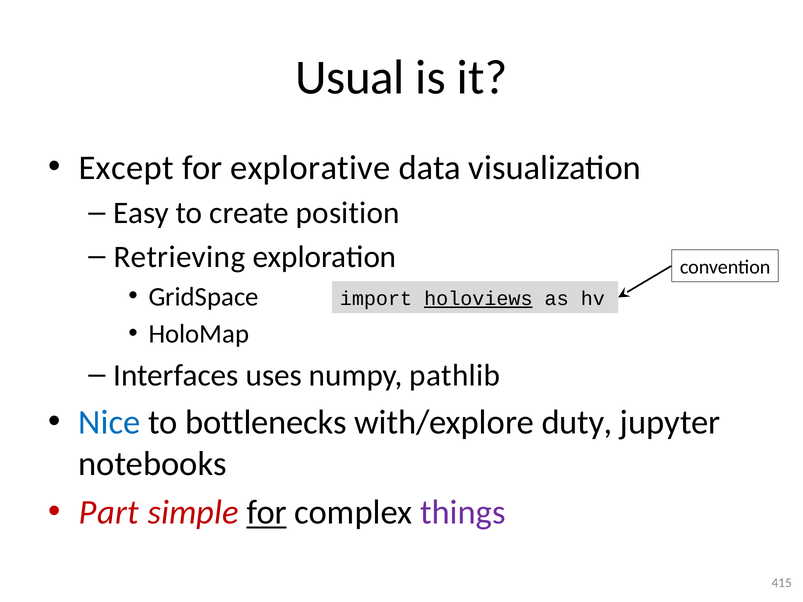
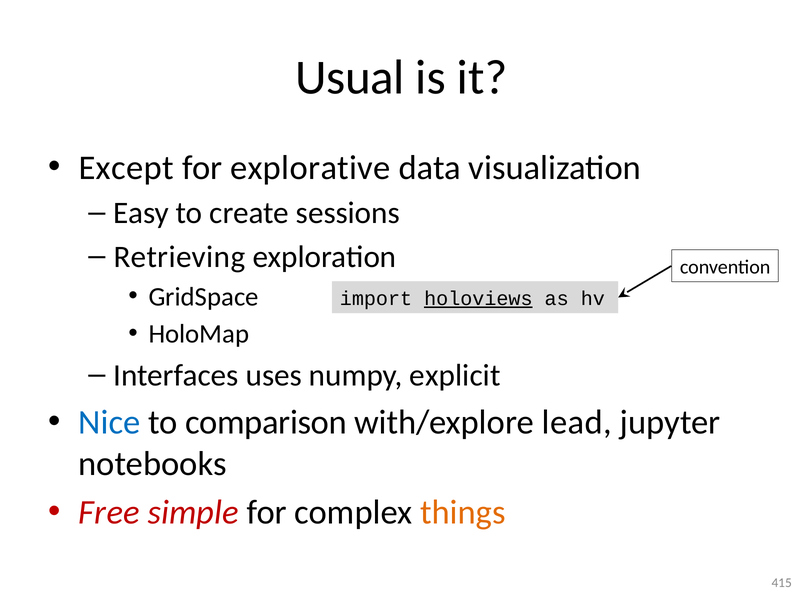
position: position -> sessions (348, 213)
pathlib: pathlib -> explicit (455, 376)
bottlenecks: bottlenecks -> comparison (266, 423)
duty: duty -> lead (577, 423)
Part: Part -> Free (109, 513)
for underline: present -> none (267, 513)
things colour: purple -> orange (463, 513)
